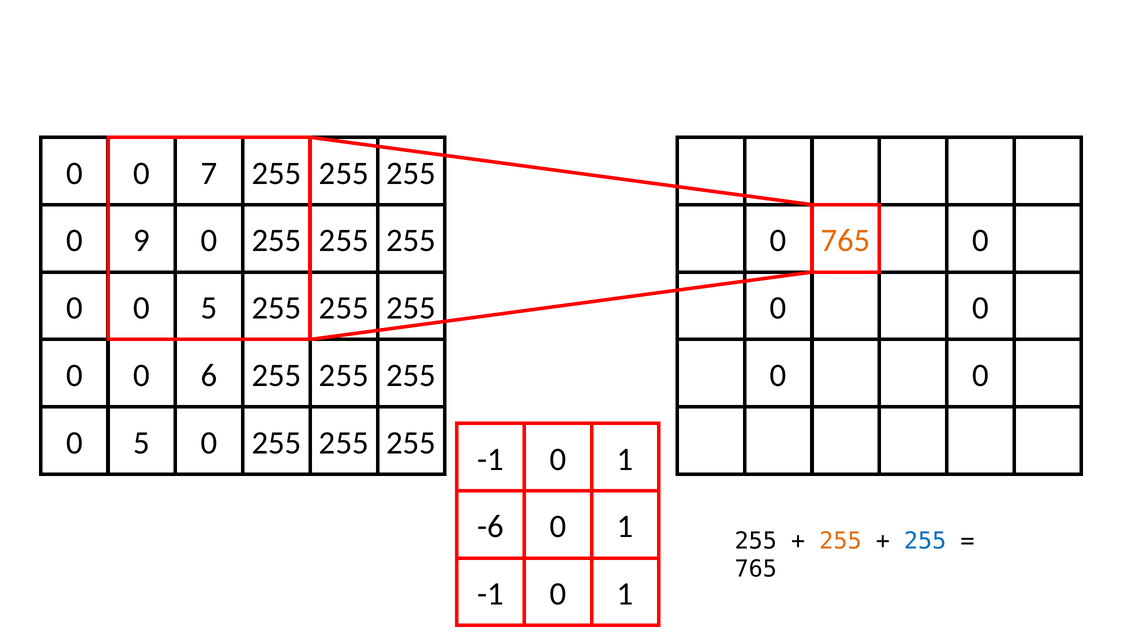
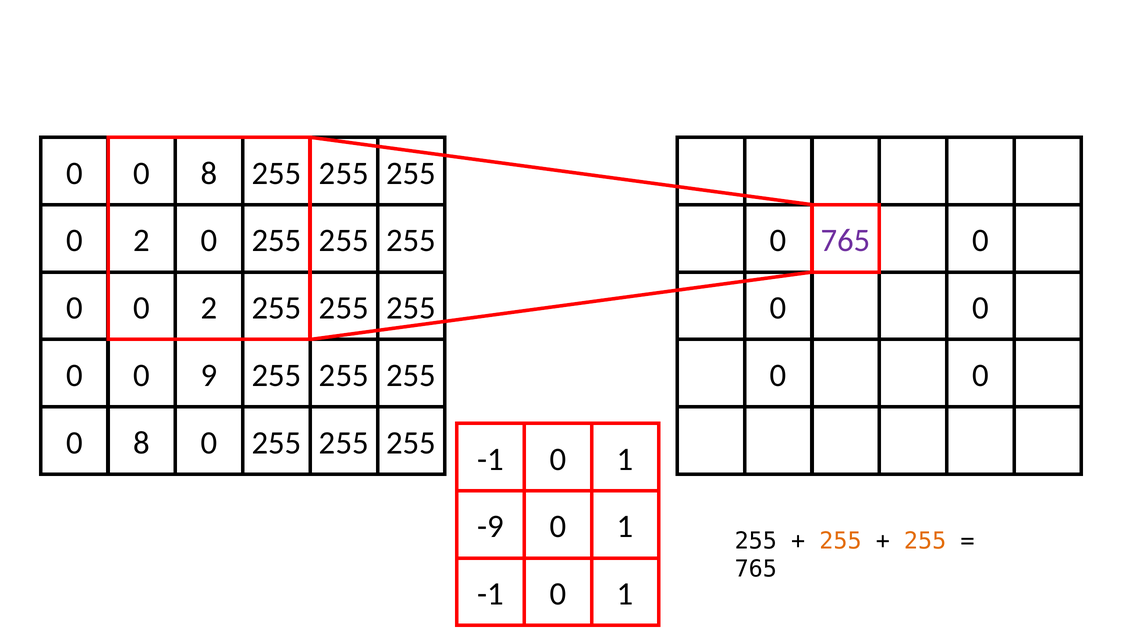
0 0 7: 7 -> 8 (209, 173)
9: 9 -> 2 (142, 241)
765 colour: orange -> purple (846, 241)
0 0 5: 5 -> 2 (209, 308)
6: 6 -> 9 (209, 375)
5: 5 -> 8 (142, 443)
-6: -6 -> -9 (490, 526)
255 colour: blue -> orange (925, 541)
